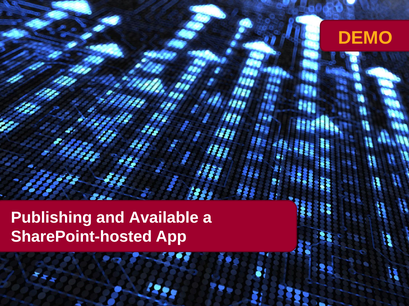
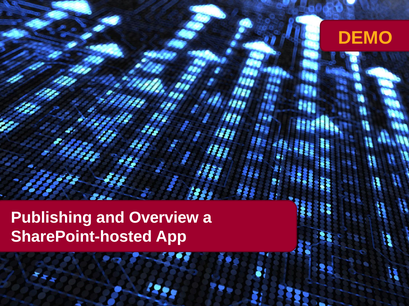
Available: Available -> Overview (164, 218)
